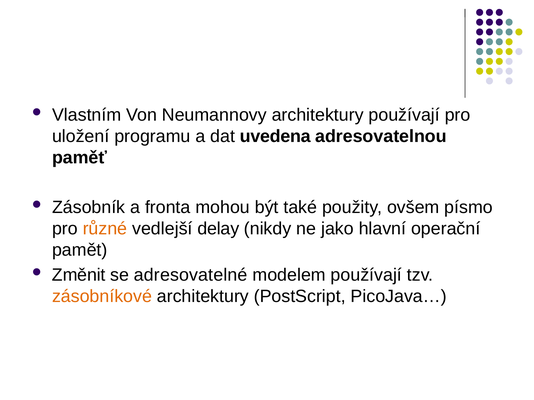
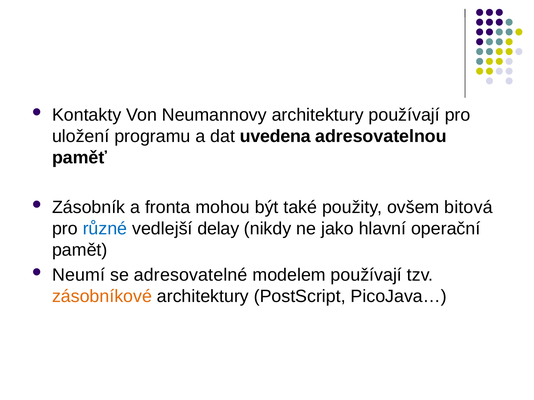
Vlastním: Vlastním -> Kontakty (87, 115)
písmo: písmo -> bitová (468, 208)
různé colour: orange -> blue (105, 229)
Změnit: Změnit -> Neumí (79, 275)
